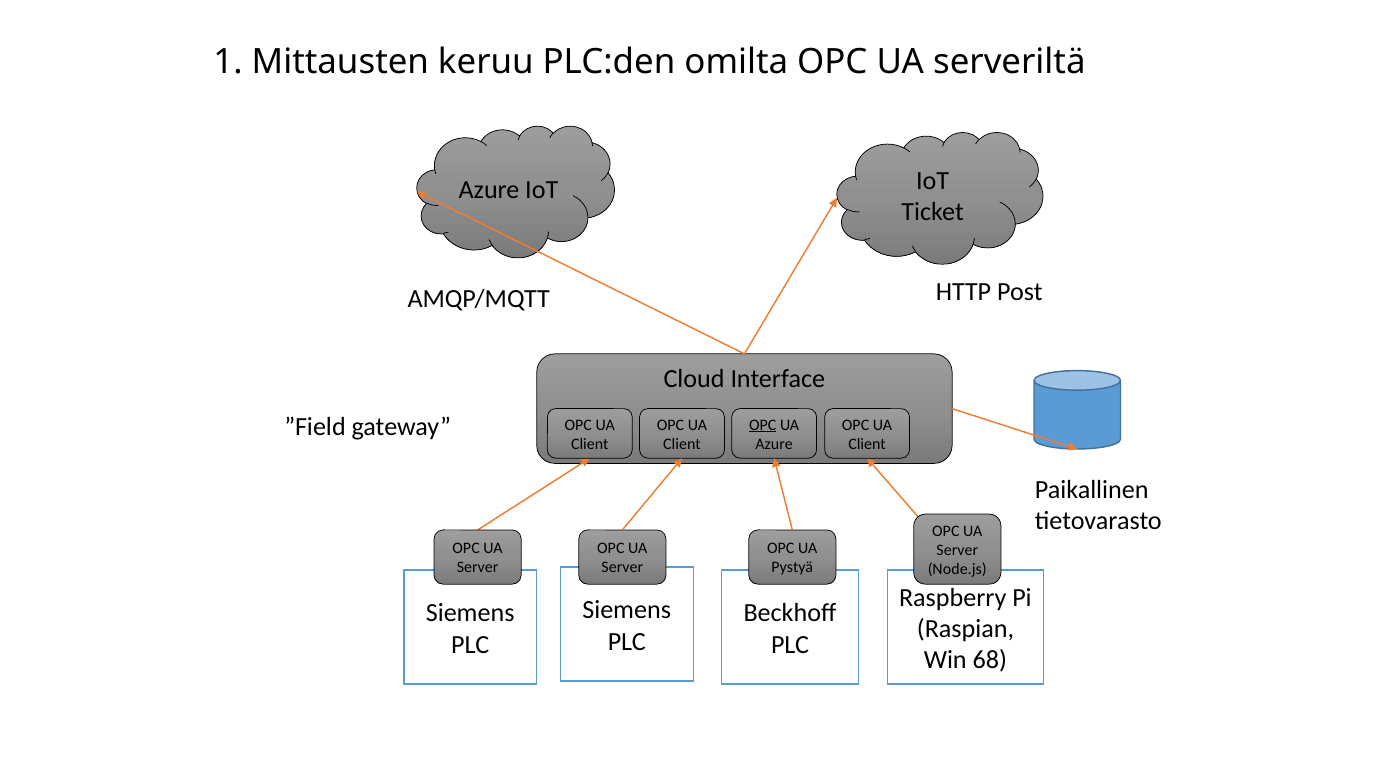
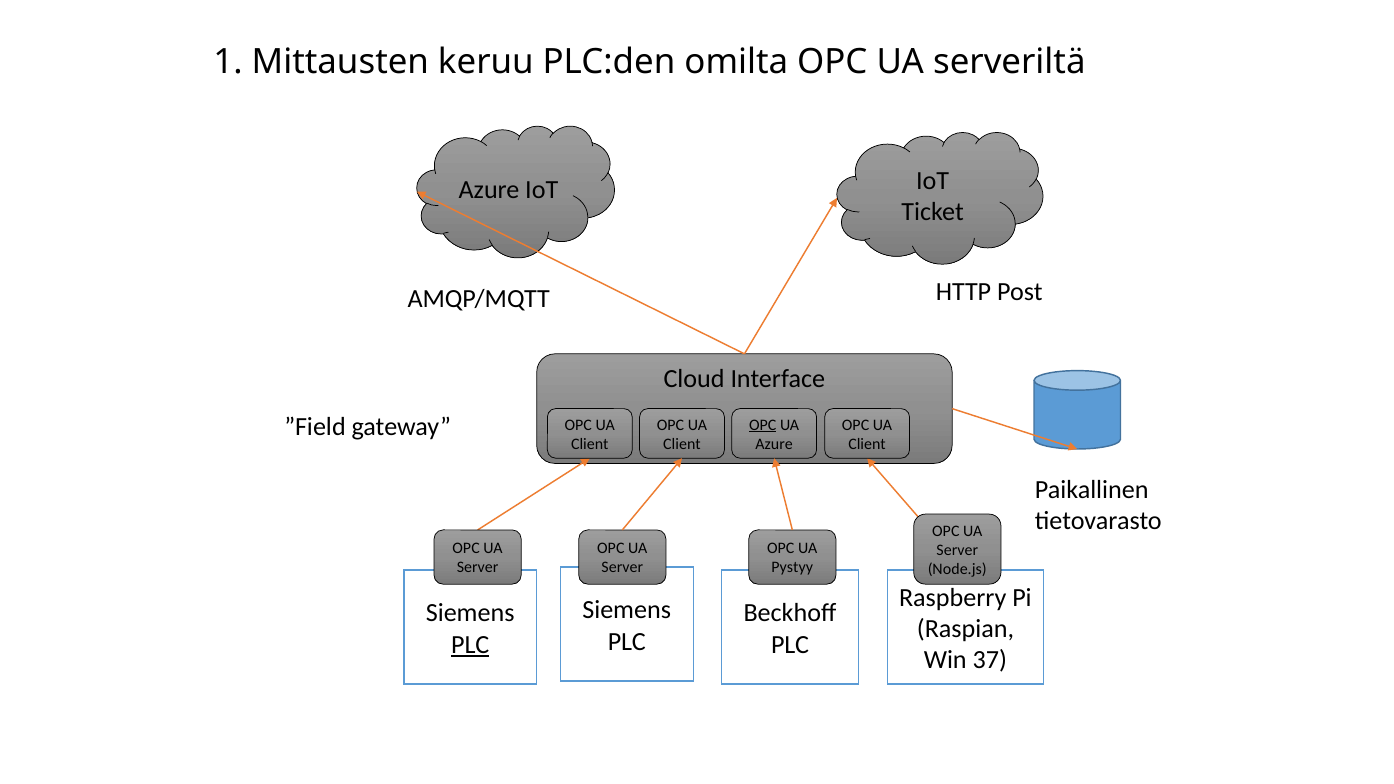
Pystyä: Pystyä -> Pystyy (792, 568)
PLC underline: none -> present (470, 645)
68: 68 -> 37 (990, 660)
